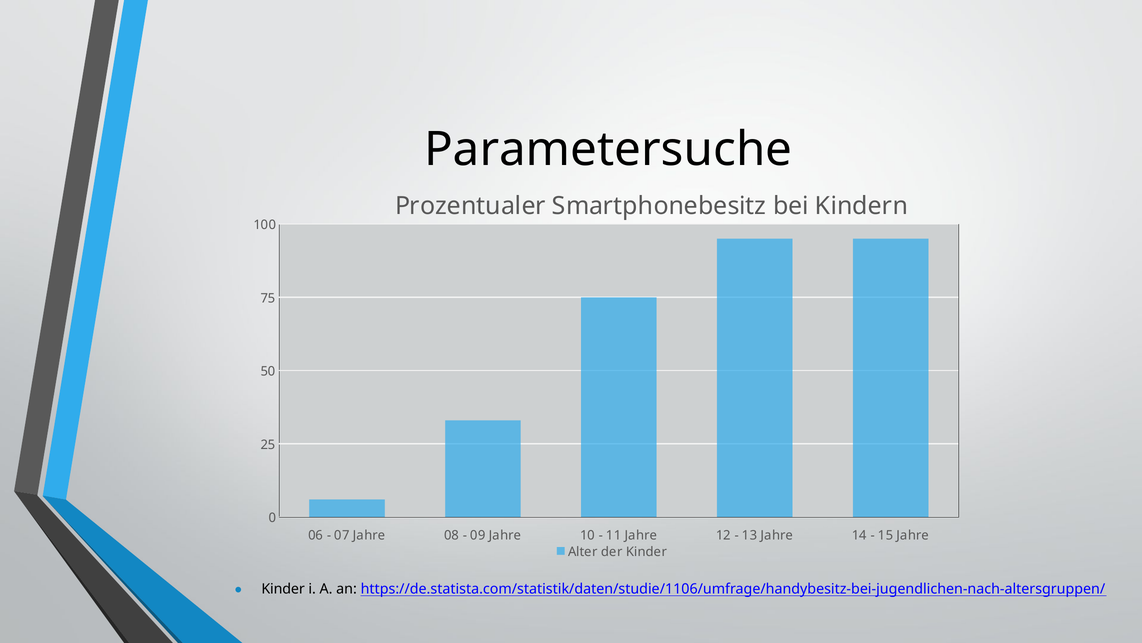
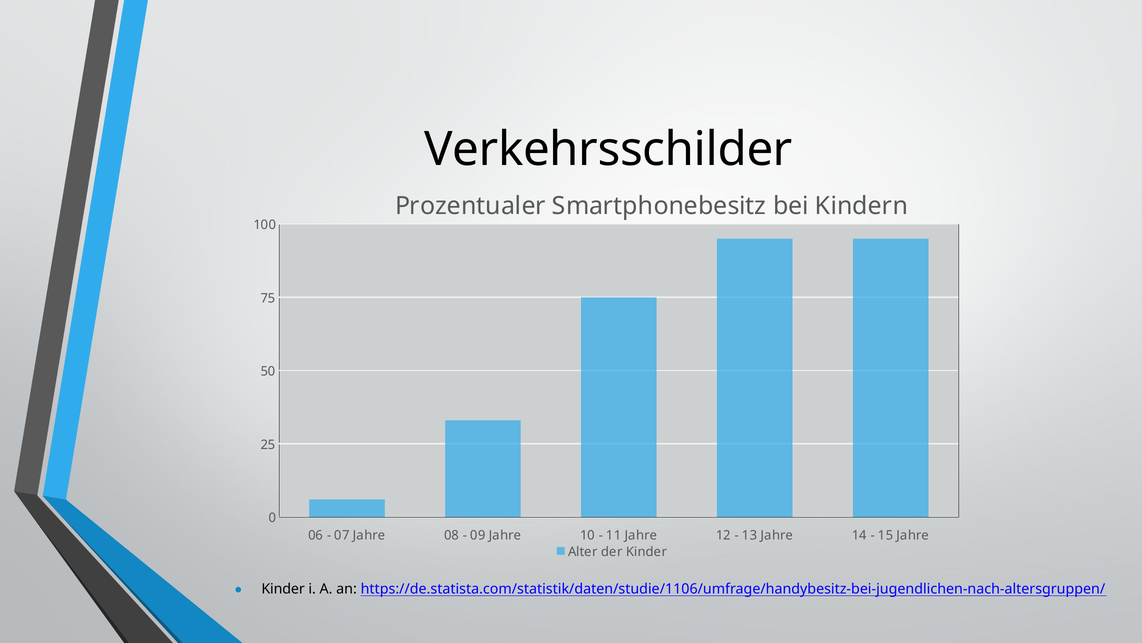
Parametersuche: Parametersuche -> Verkehrsschilder (608, 150)
